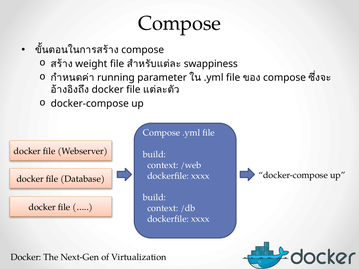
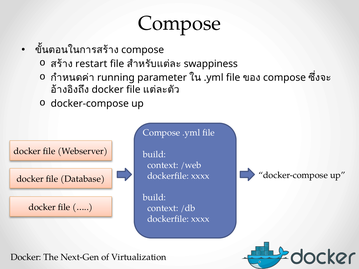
weight: weight -> restart (91, 64)
